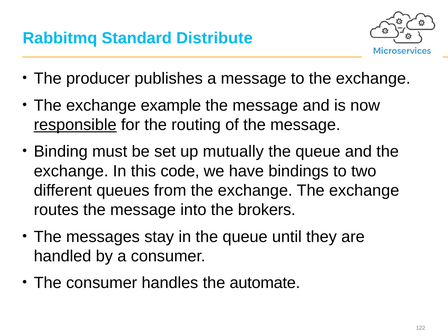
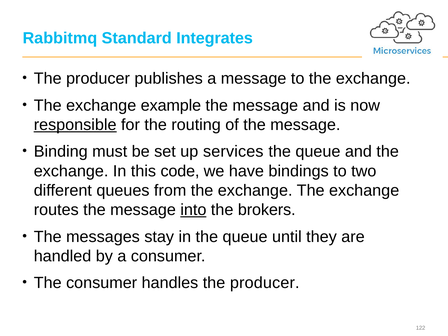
Distribute: Distribute -> Integrates (215, 38)
mutually: mutually -> services (233, 152)
into underline: none -> present (193, 210)
handles the automate: automate -> producer (265, 283)
